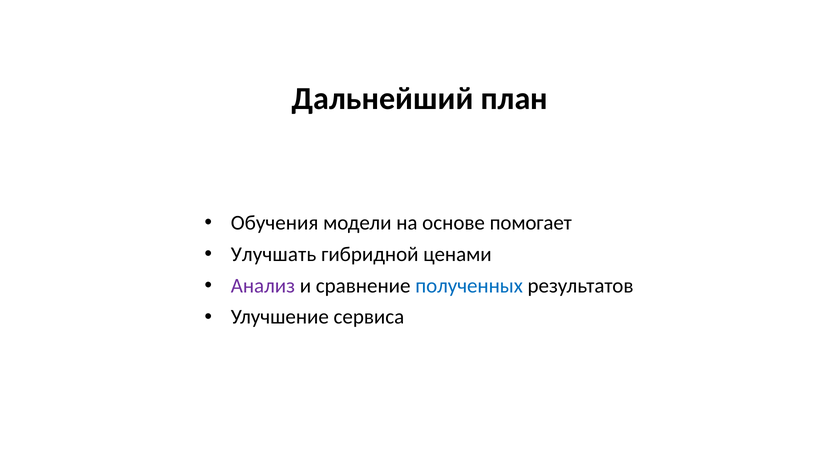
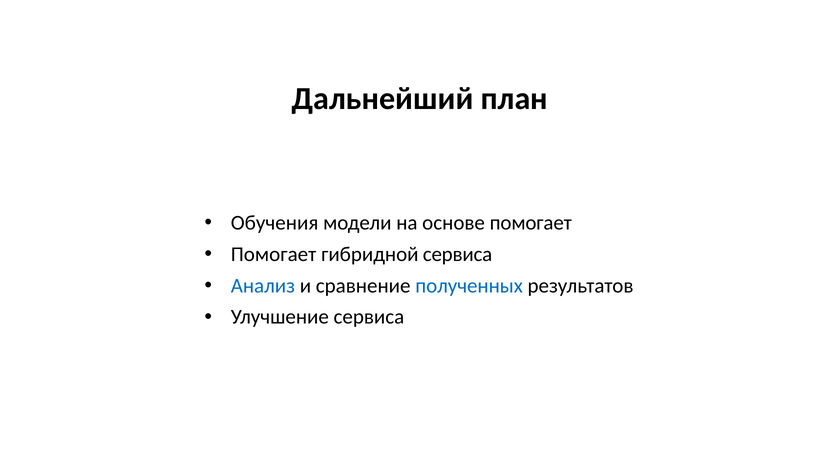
Улучшать: Улучшать -> Помогает (274, 255)
гибридной ценами: ценами -> сервиса (458, 255)
Анализ colour: purple -> blue (263, 286)
